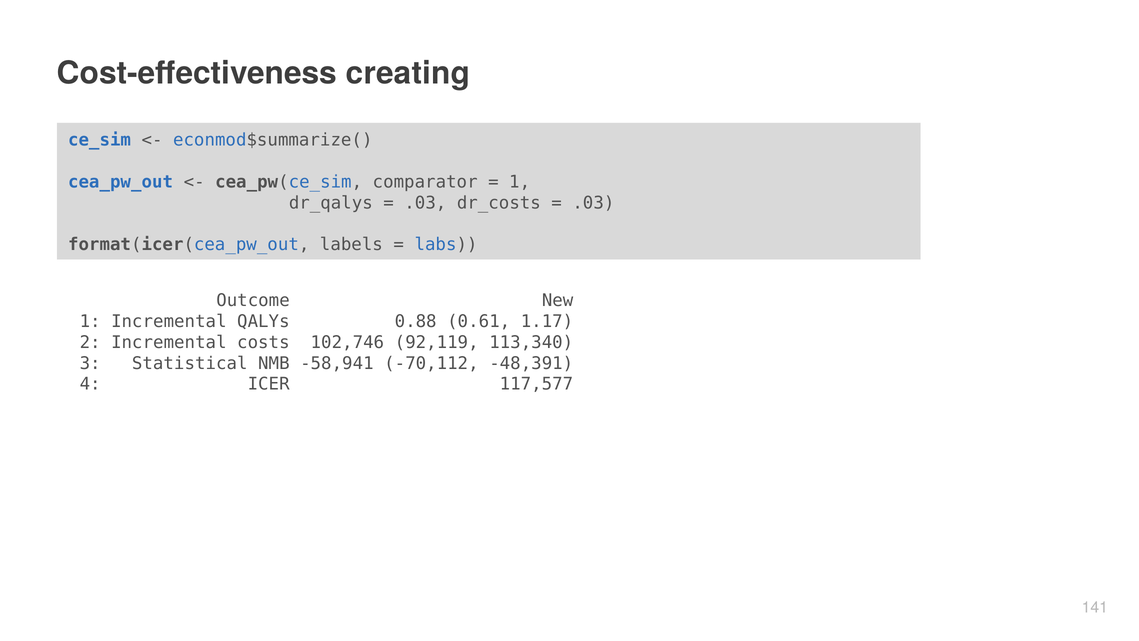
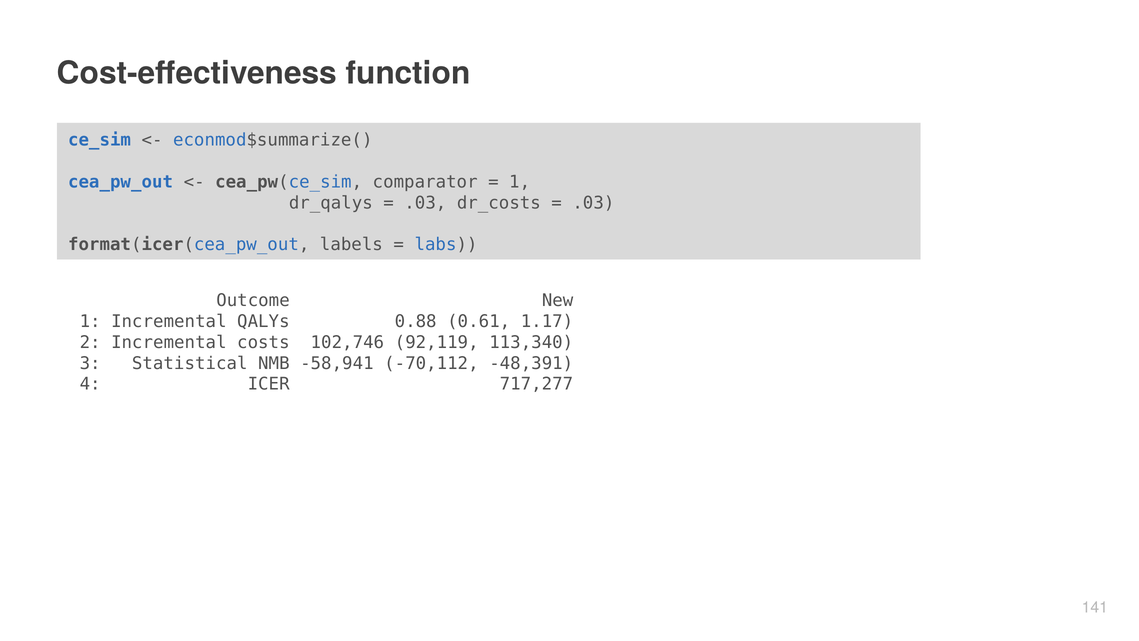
creating: creating -> function (408, 73)
117,577: 117,577 -> 717,277 (536, 384)
